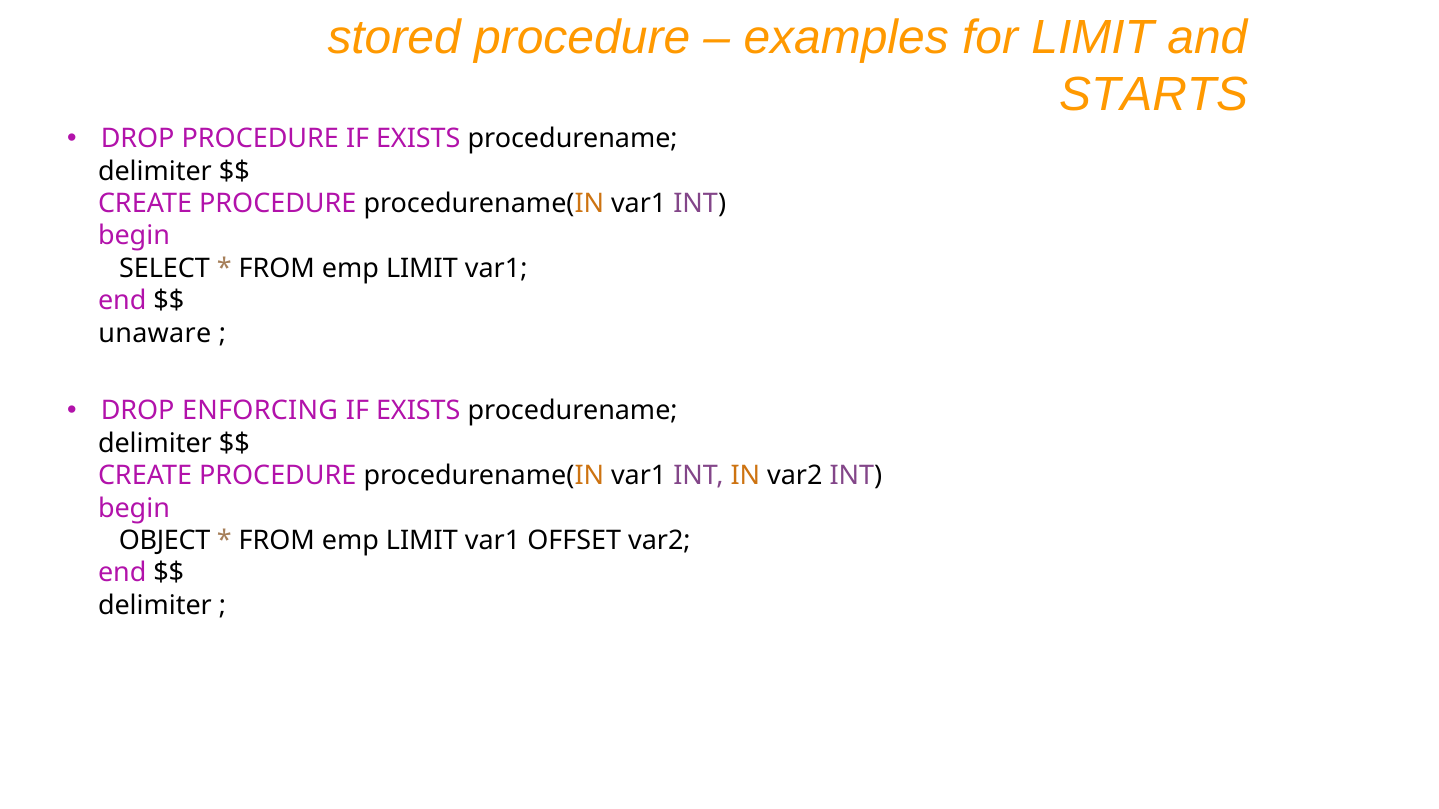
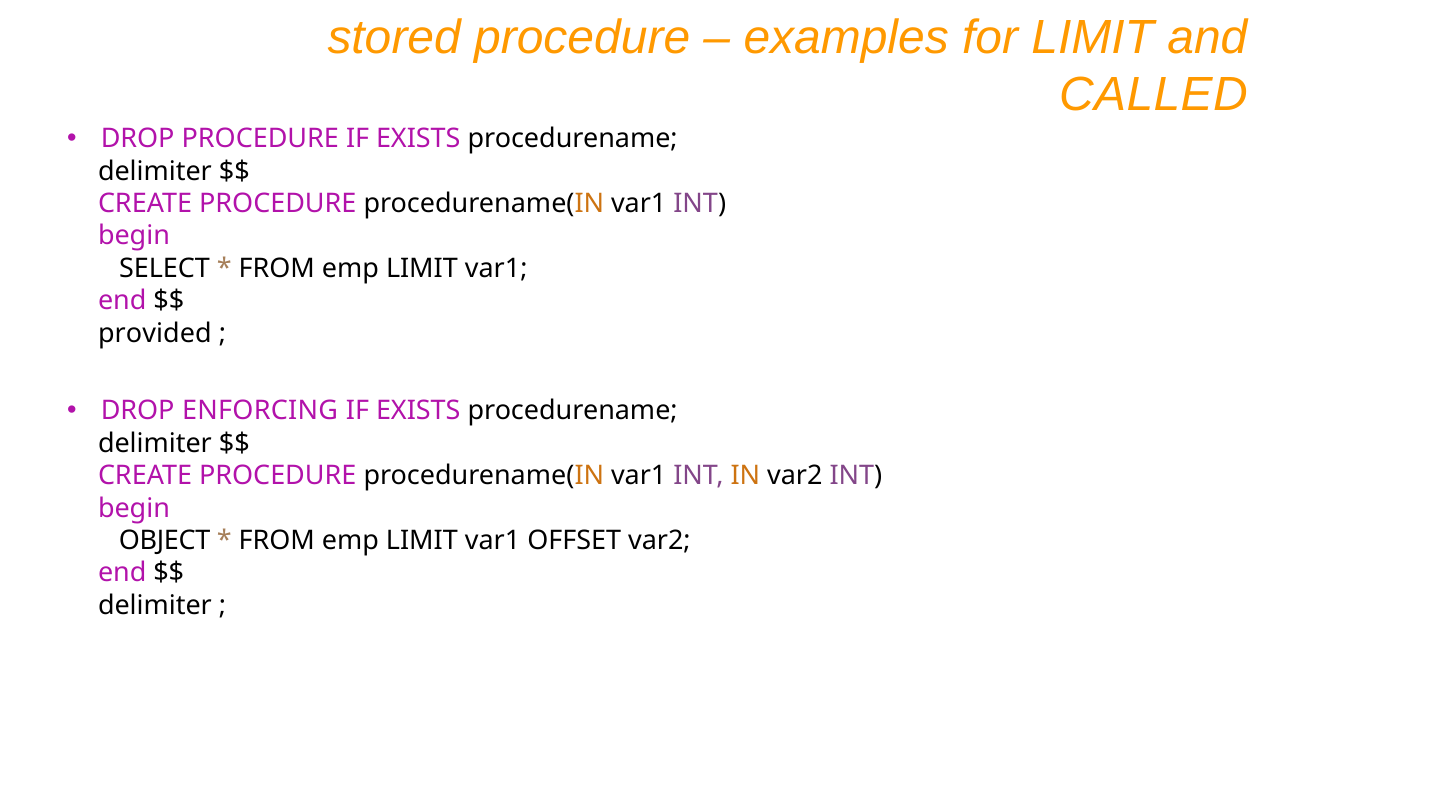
STARTS: STARTS -> CALLED (1153, 95)
unaware: unaware -> provided (155, 333)
